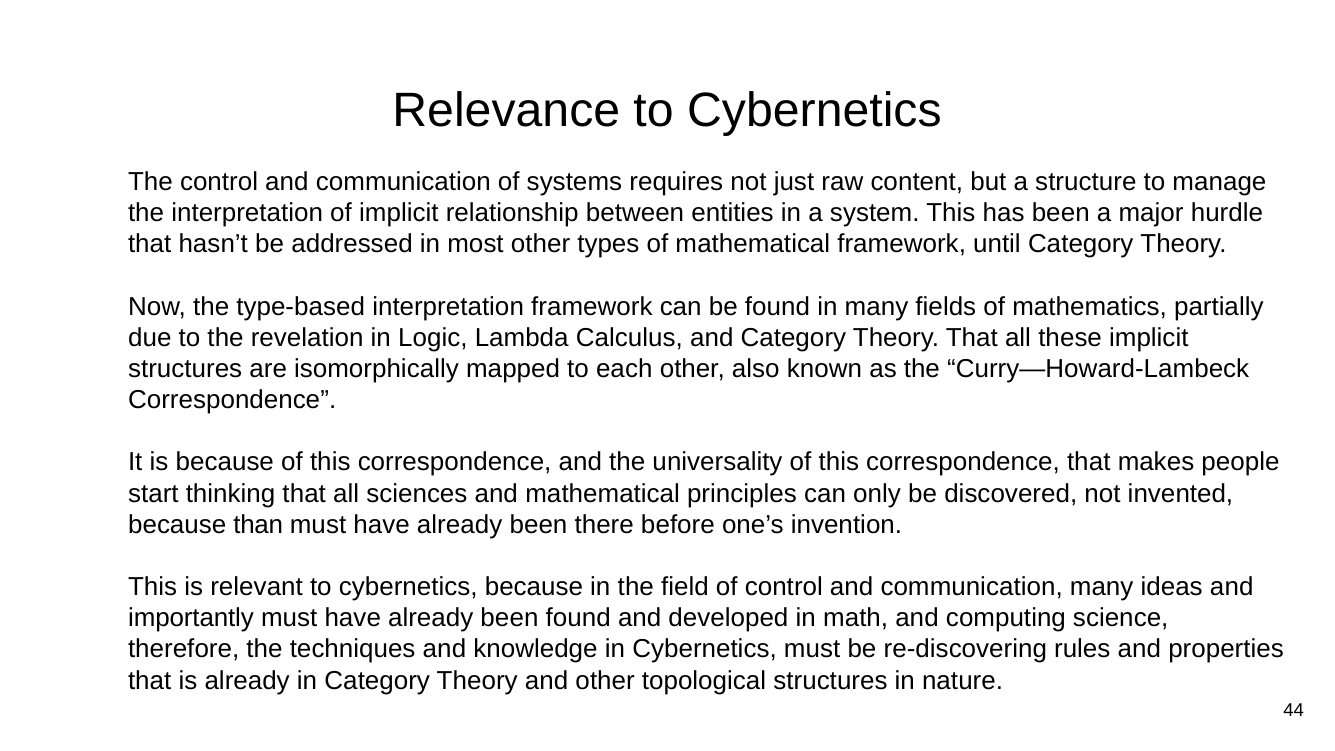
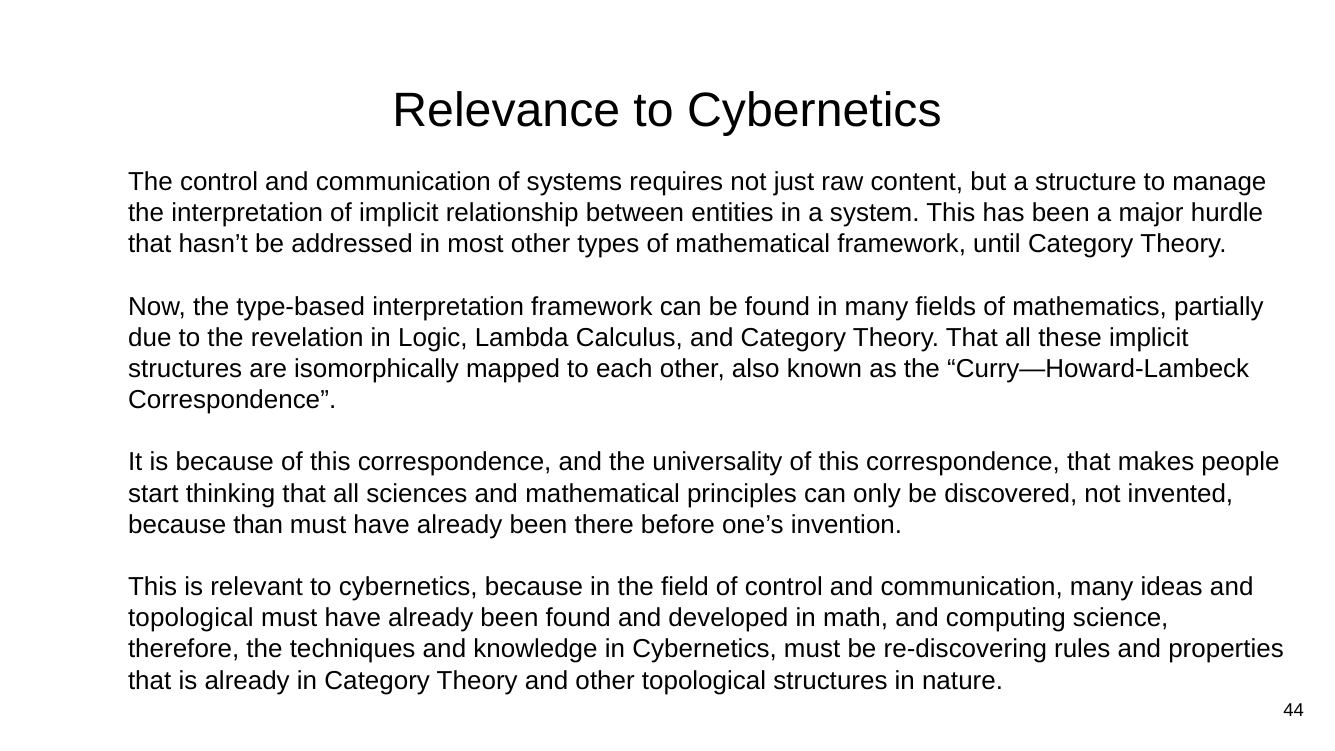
importantly: importantly -> topological (191, 618)
